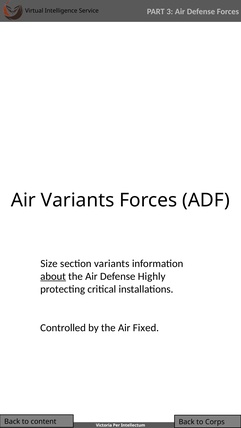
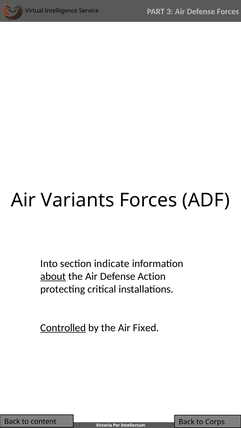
Size: Size -> Into (49, 264)
section variants: variants -> indicate (112, 264)
Highly: Highly -> Action (152, 277)
Controlled underline: none -> present (63, 328)
